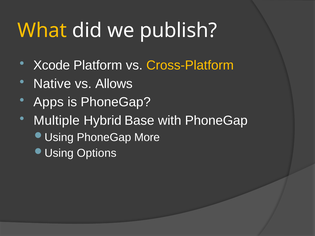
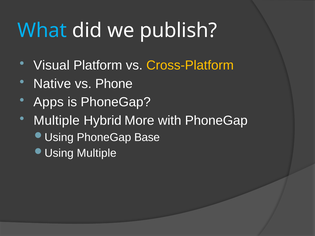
What colour: yellow -> light blue (42, 31)
Xcode: Xcode -> Visual (51, 65)
Allows: Allows -> Phone (114, 84)
Base: Base -> More (139, 121)
More: More -> Base (147, 137)
Options: Options -> Multiple (97, 153)
